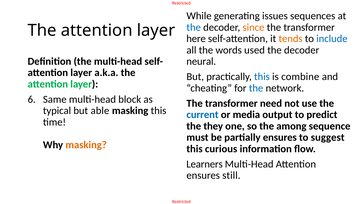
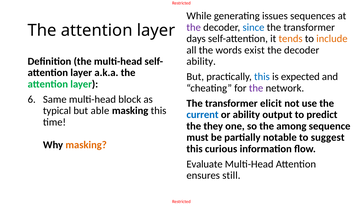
the colour: blue -> purple (194, 27)
since colour: orange -> blue (253, 27)
here: here -> days (196, 39)
include colour: blue -> orange (332, 39)
used: used -> exist (254, 50)
neural: neural -> ability (201, 62)
combine: combine -> expected (300, 77)
the colour: blue -> purple (256, 88)
need: need -> elicit (271, 103)
or media: media -> ability (246, 115)
partially ensures: ensures -> notable (280, 138)
Learners: Learners -> Evaluate (205, 164)
